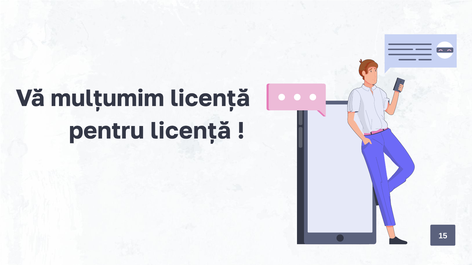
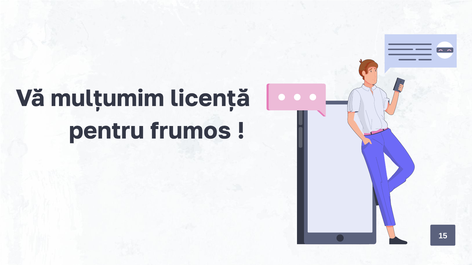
pentru licență: licență -> frumos (191, 131)
